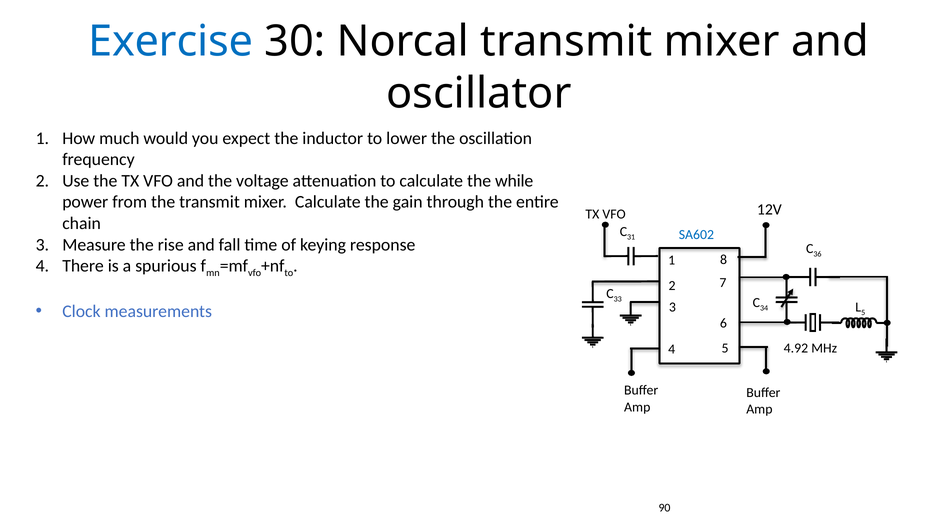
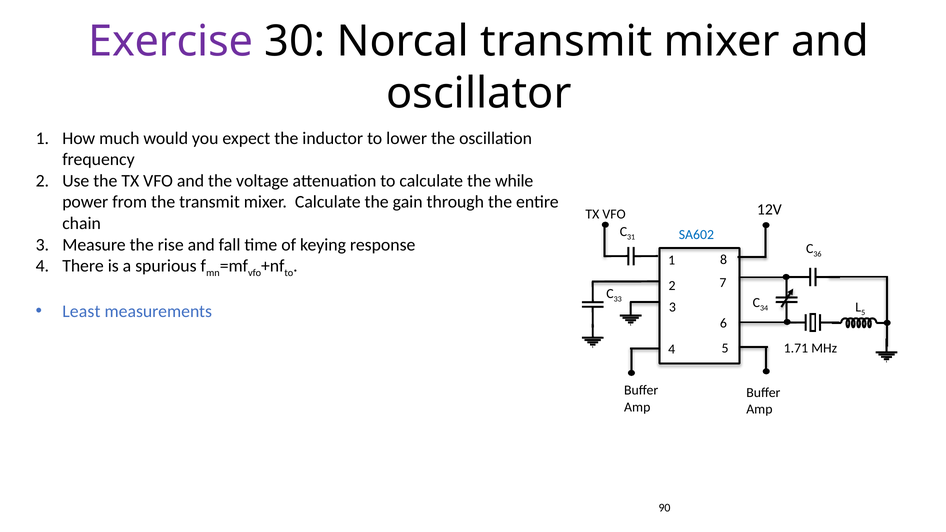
Exercise colour: blue -> purple (171, 42)
Clock: Clock -> Least (81, 311)
4.92: 4.92 -> 1.71 (796, 348)
